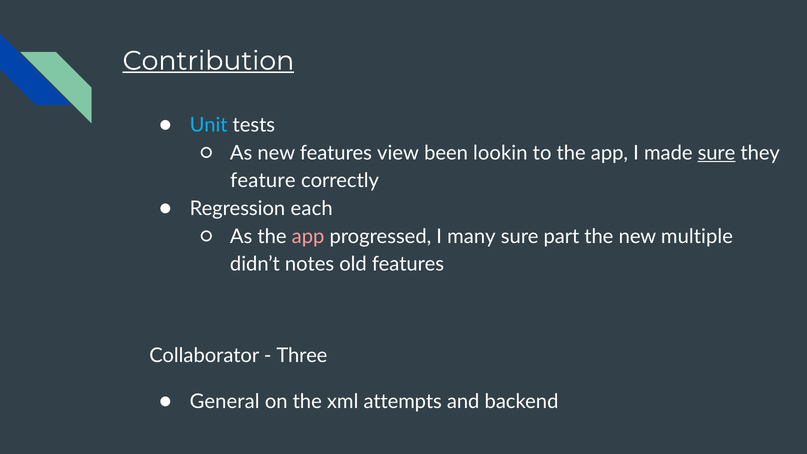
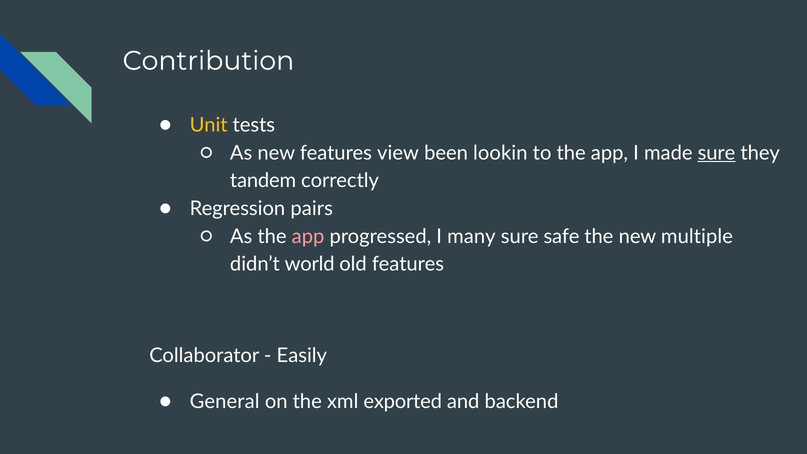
Contribution underline: present -> none (208, 61)
Unit colour: light blue -> yellow (209, 125)
feature: feature -> tandem (263, 181)
each: each -> pairs (312, 209)
part: part -> safe (562, 236)
notes: notes -> world (310, 264)
Three: Three -> Easily (302, 356)
attempts: attempts -> exported (403, 402)
